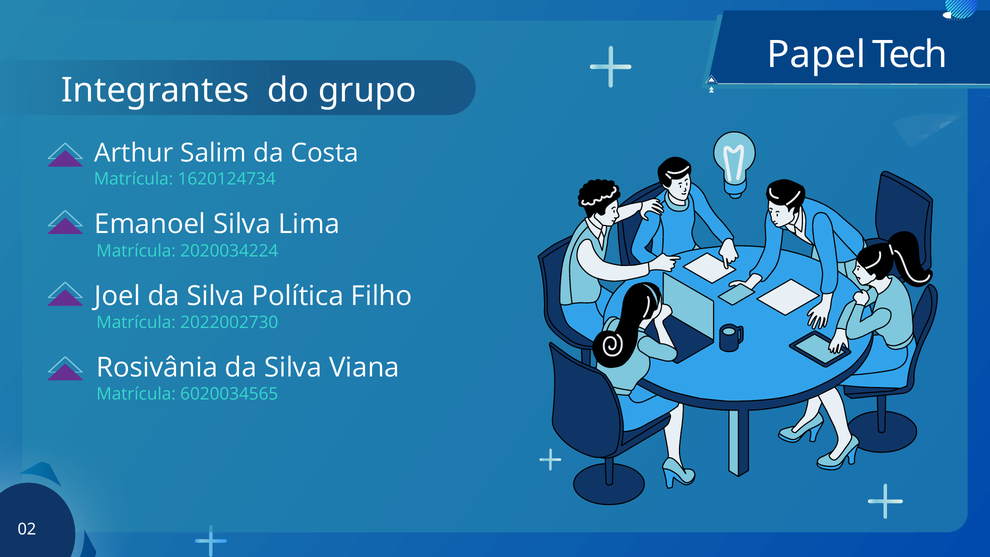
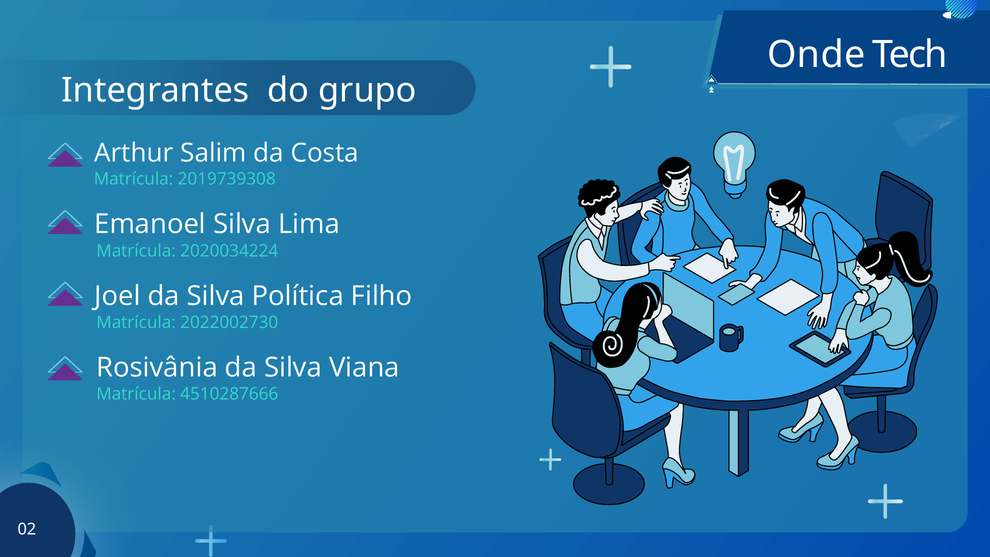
Papel: Papel -> Onde (816, 55)
1620124734: 1620124734 -> 2019739308 (227, 179)
6020034565: 6020034565 -> 4510287666 (229, 394)
